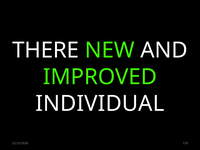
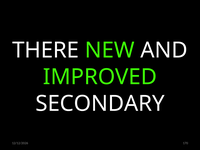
INDIVIDUAL: INDIVIDUAL -> SECONDARY (100, 104)
